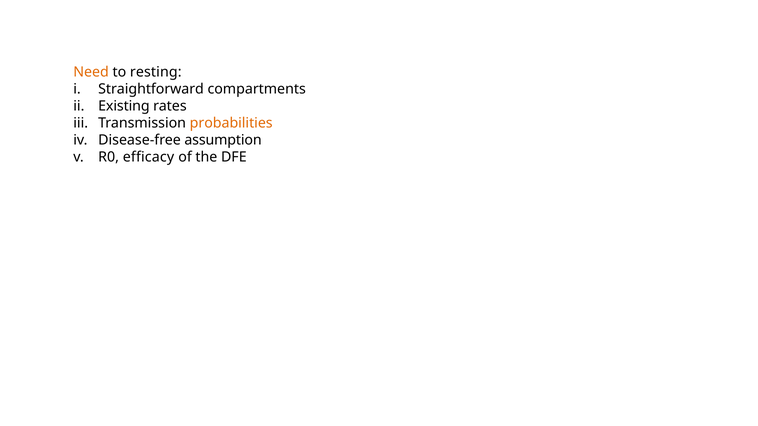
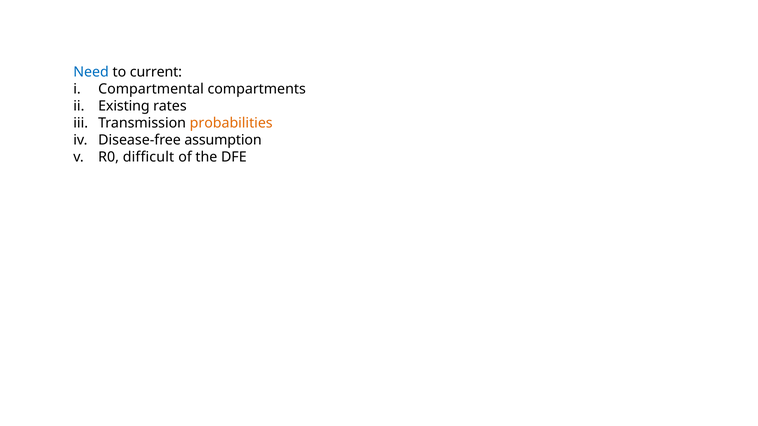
Need colour: orange -> blue (91, 72)
resting: resting -> current (156, 72)
Straightforward: Straightforward -> Compartmental (151, 89)
efficacy: efficacy -> difficult (149, 157)
